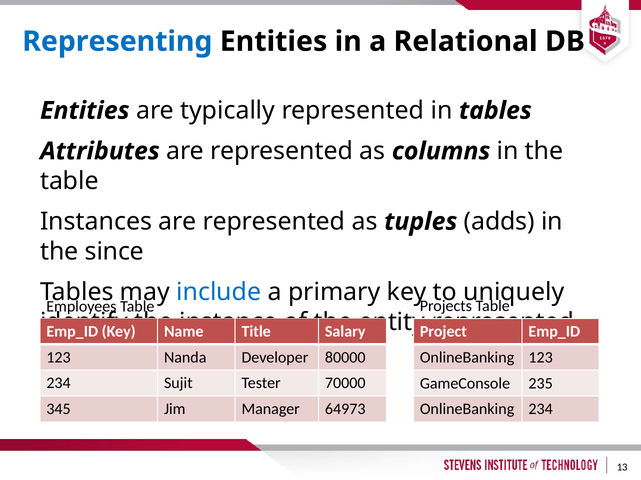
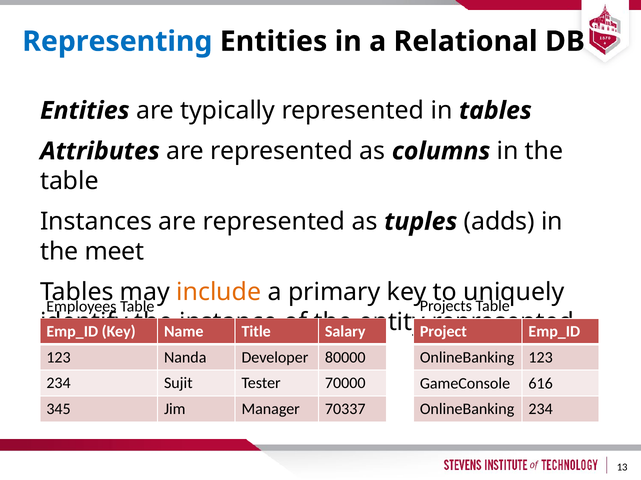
since: since -> meet (114, 252)
include colour: blue -> orange (219, 292)
235: 235 -> 616 (541, 384)
64973: 64973 -> 70337 (345, 410)
